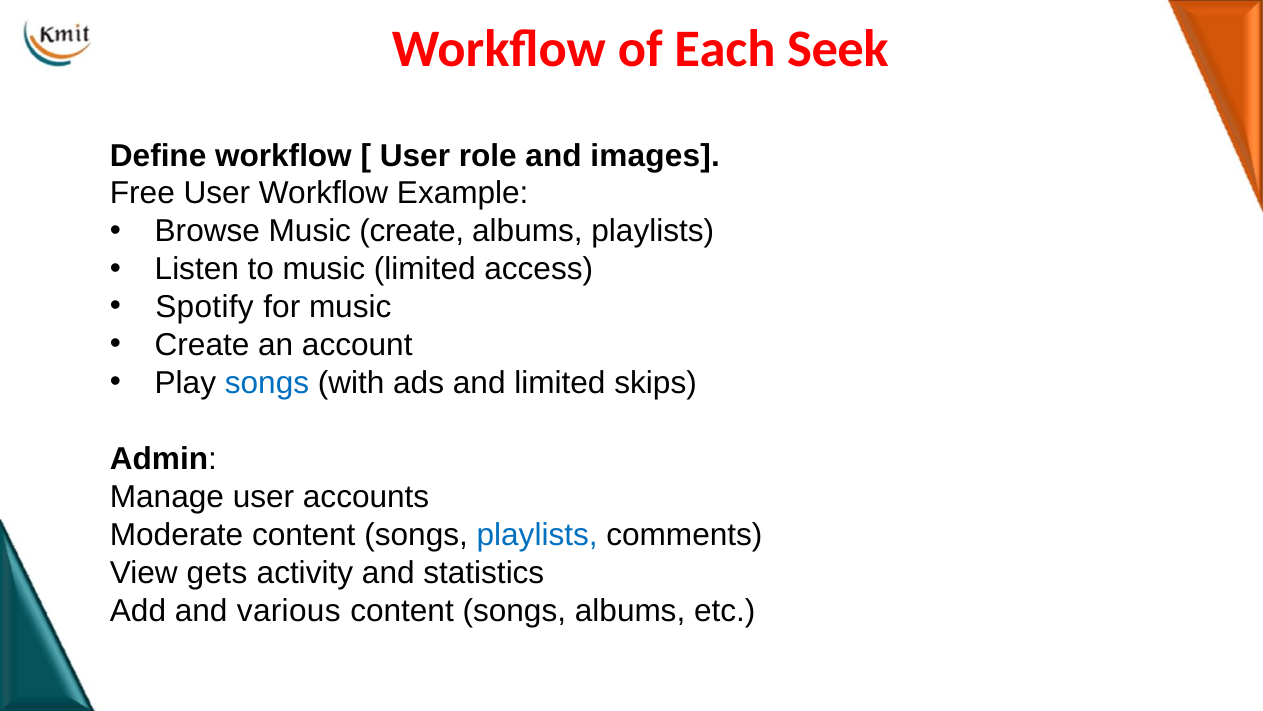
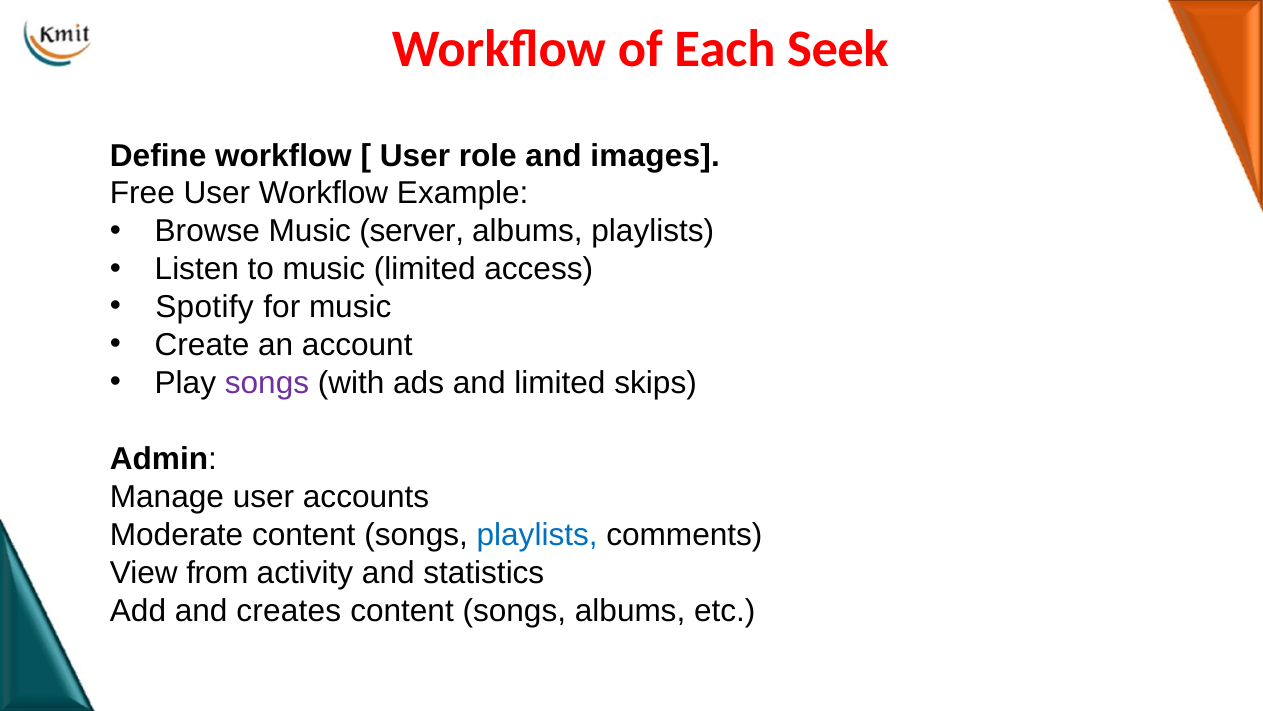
Music create: create -> server (412, 231)
songs colour: blue -> purple (267, 383)
gets: gets -> from (217, 572)
various: various -> creates (289, 610)
